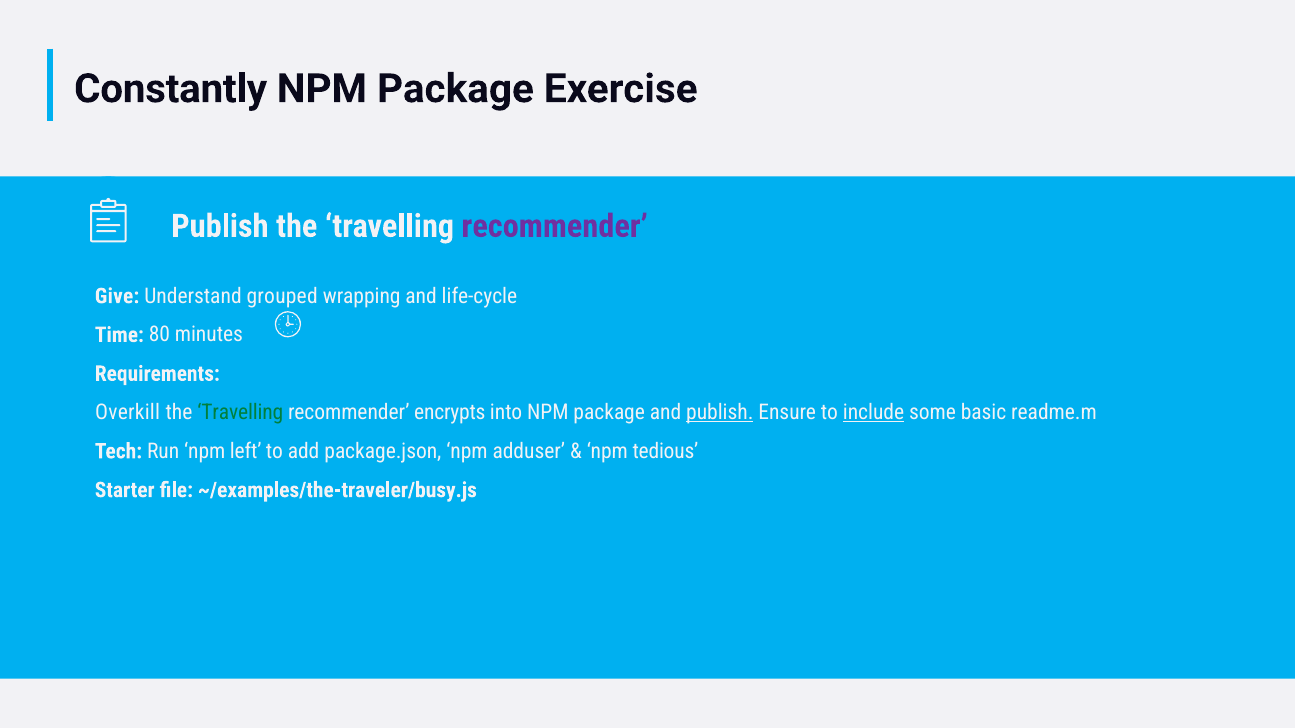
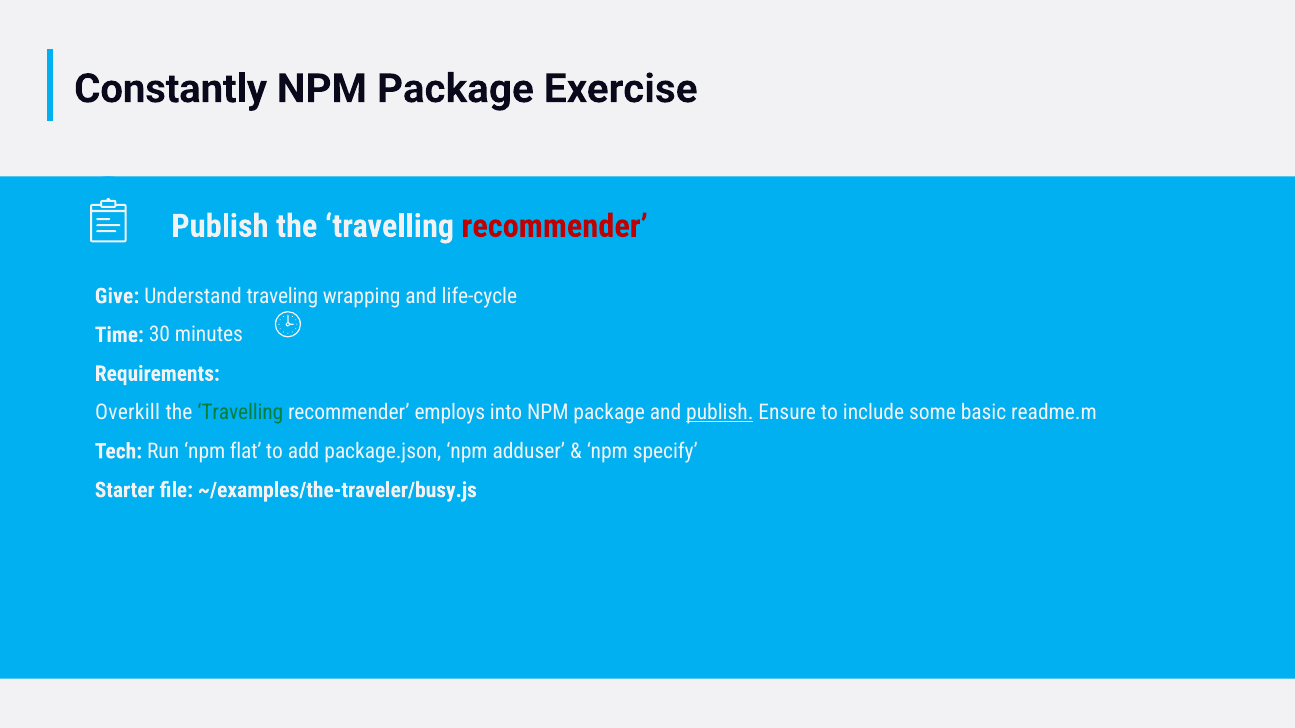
recommender colour: purple -> red (555, 226)
grouped: grouped -> traveling (282, 296)
80: 80 -> 30 (159, 335)
encrypts: encrypts -> employs (450, 413)
include underline: present -> none (874, 413)
left: left -> flat (246, 452)
tedious: tedious -> specify (665, 452)
